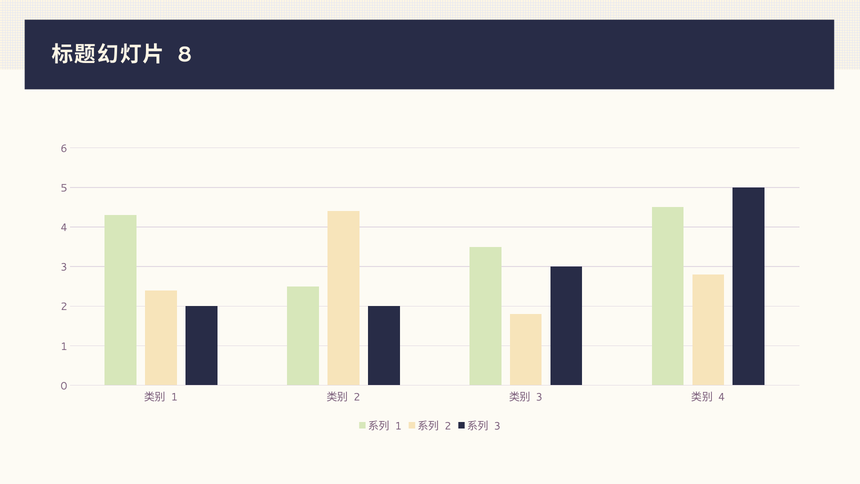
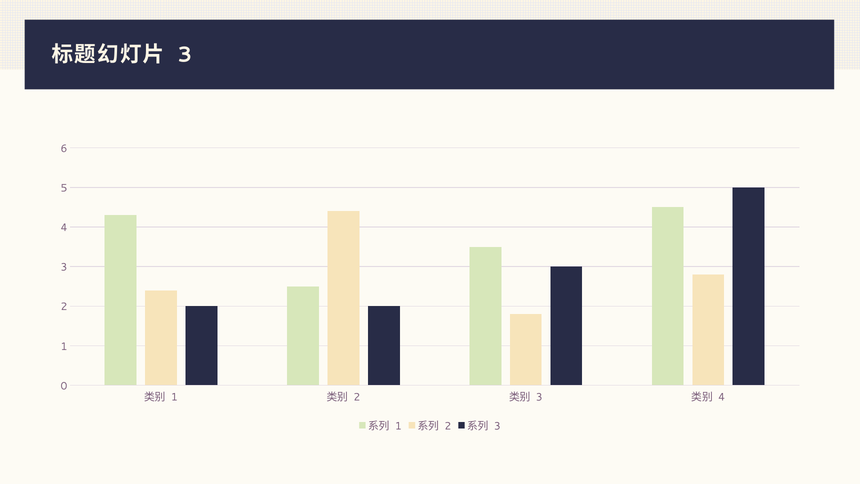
8: 8 -> 3 (185, 55)
